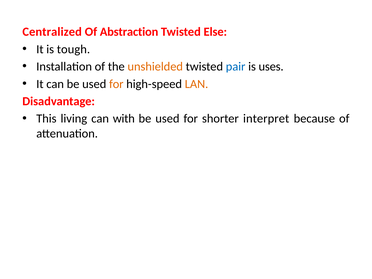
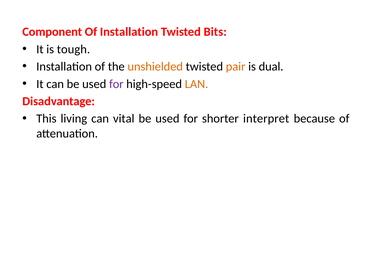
Centralized: Centralized -> Component (52, 32)
Of Abstraction: Abstraction -> Installation (129, 32)
Else: Else -> Bits (215, 32)
pair colour: blue -> orange (236, 67)
uses: uses -> dual (271, 67)
for colour: orange -> purple (116, 84)
with: with -> vital (124, 119)
